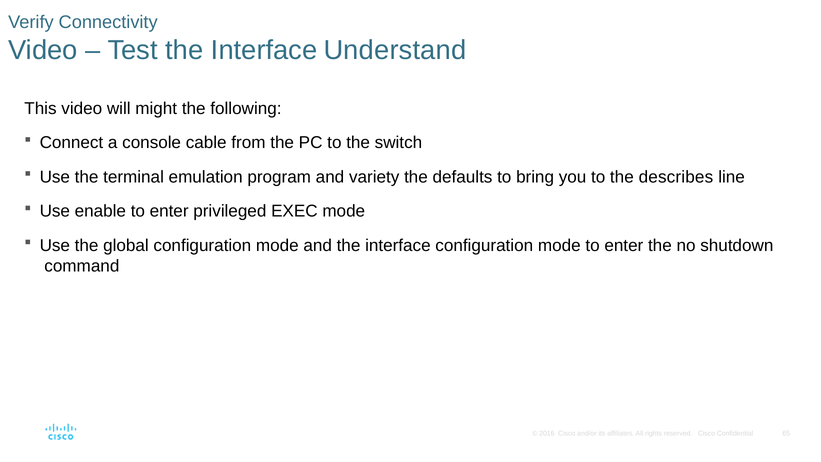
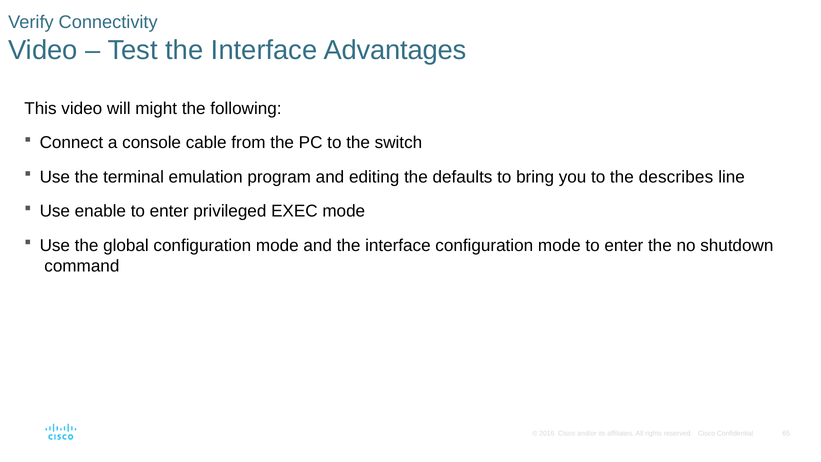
Understand: Understand -> Advantages (395, 50)
variety: variety -> editing (374, 177)
